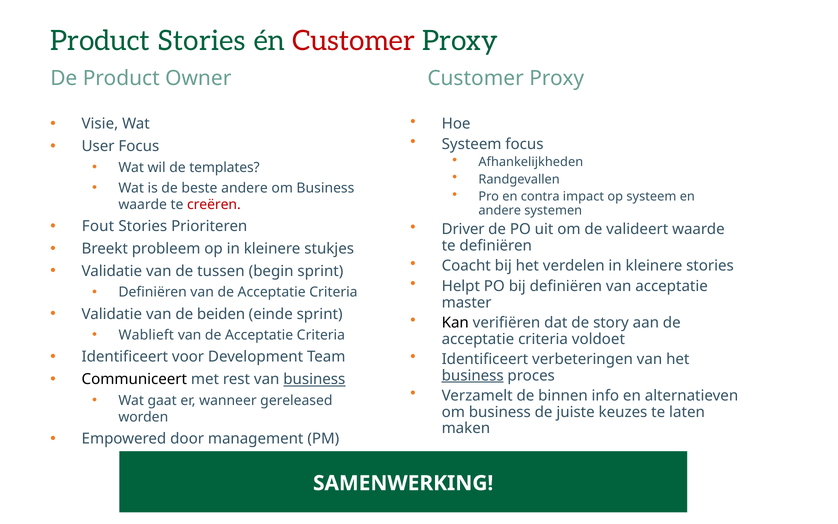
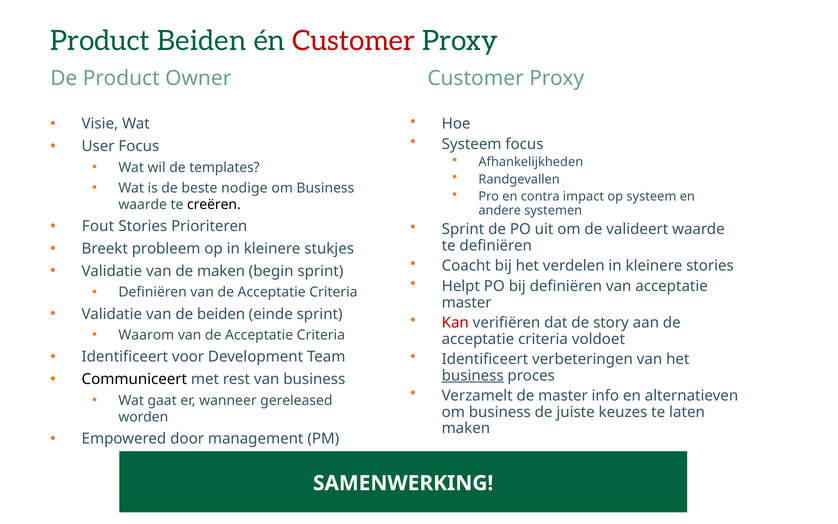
Product Stories: Stories -> Beiden (202, 41)
beste andere: andere -> nodige (244, 188)
creëren colour: red -> black (214, 205)
Driver: Driver -> Sprint (463, 229)
de tussen: tussen -> maken (221, 271)
Kan colour: black -> red (455, 322)
Wablieft: Wablieft -> Waarom (146, 335)
business underline: present -> none (314, 379)
de binnen: binnen -> master (563, 395)
